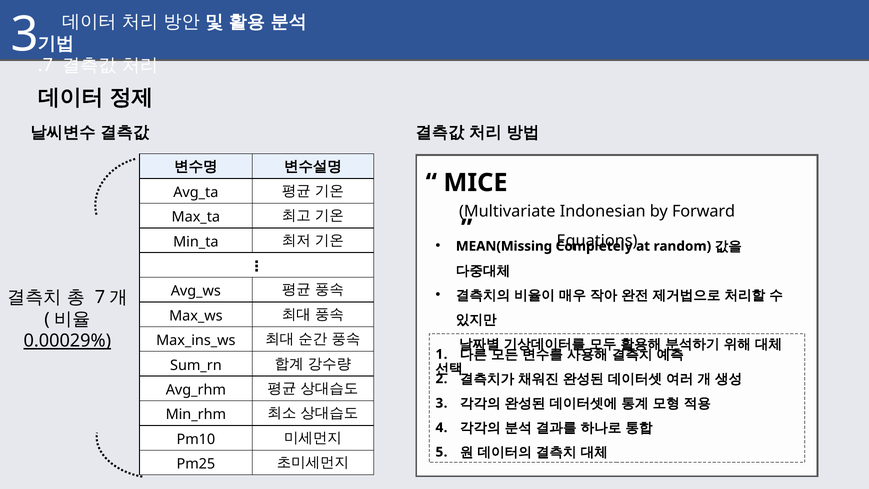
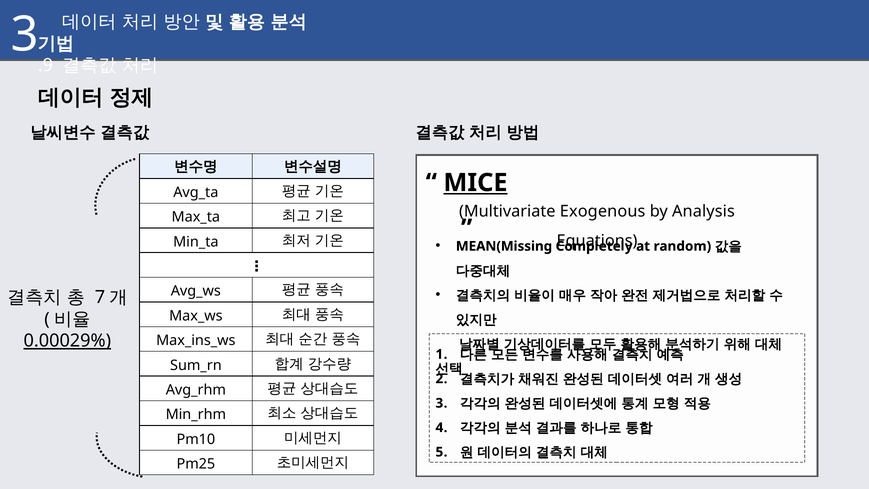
.7: .7 -> .9 (45, 65)
MICE underline: none -> present (476, 183)
Indonesian: Indonesian -> Exogenous (603, 212)
Forward: Forward -> Analysis (703, 212)
